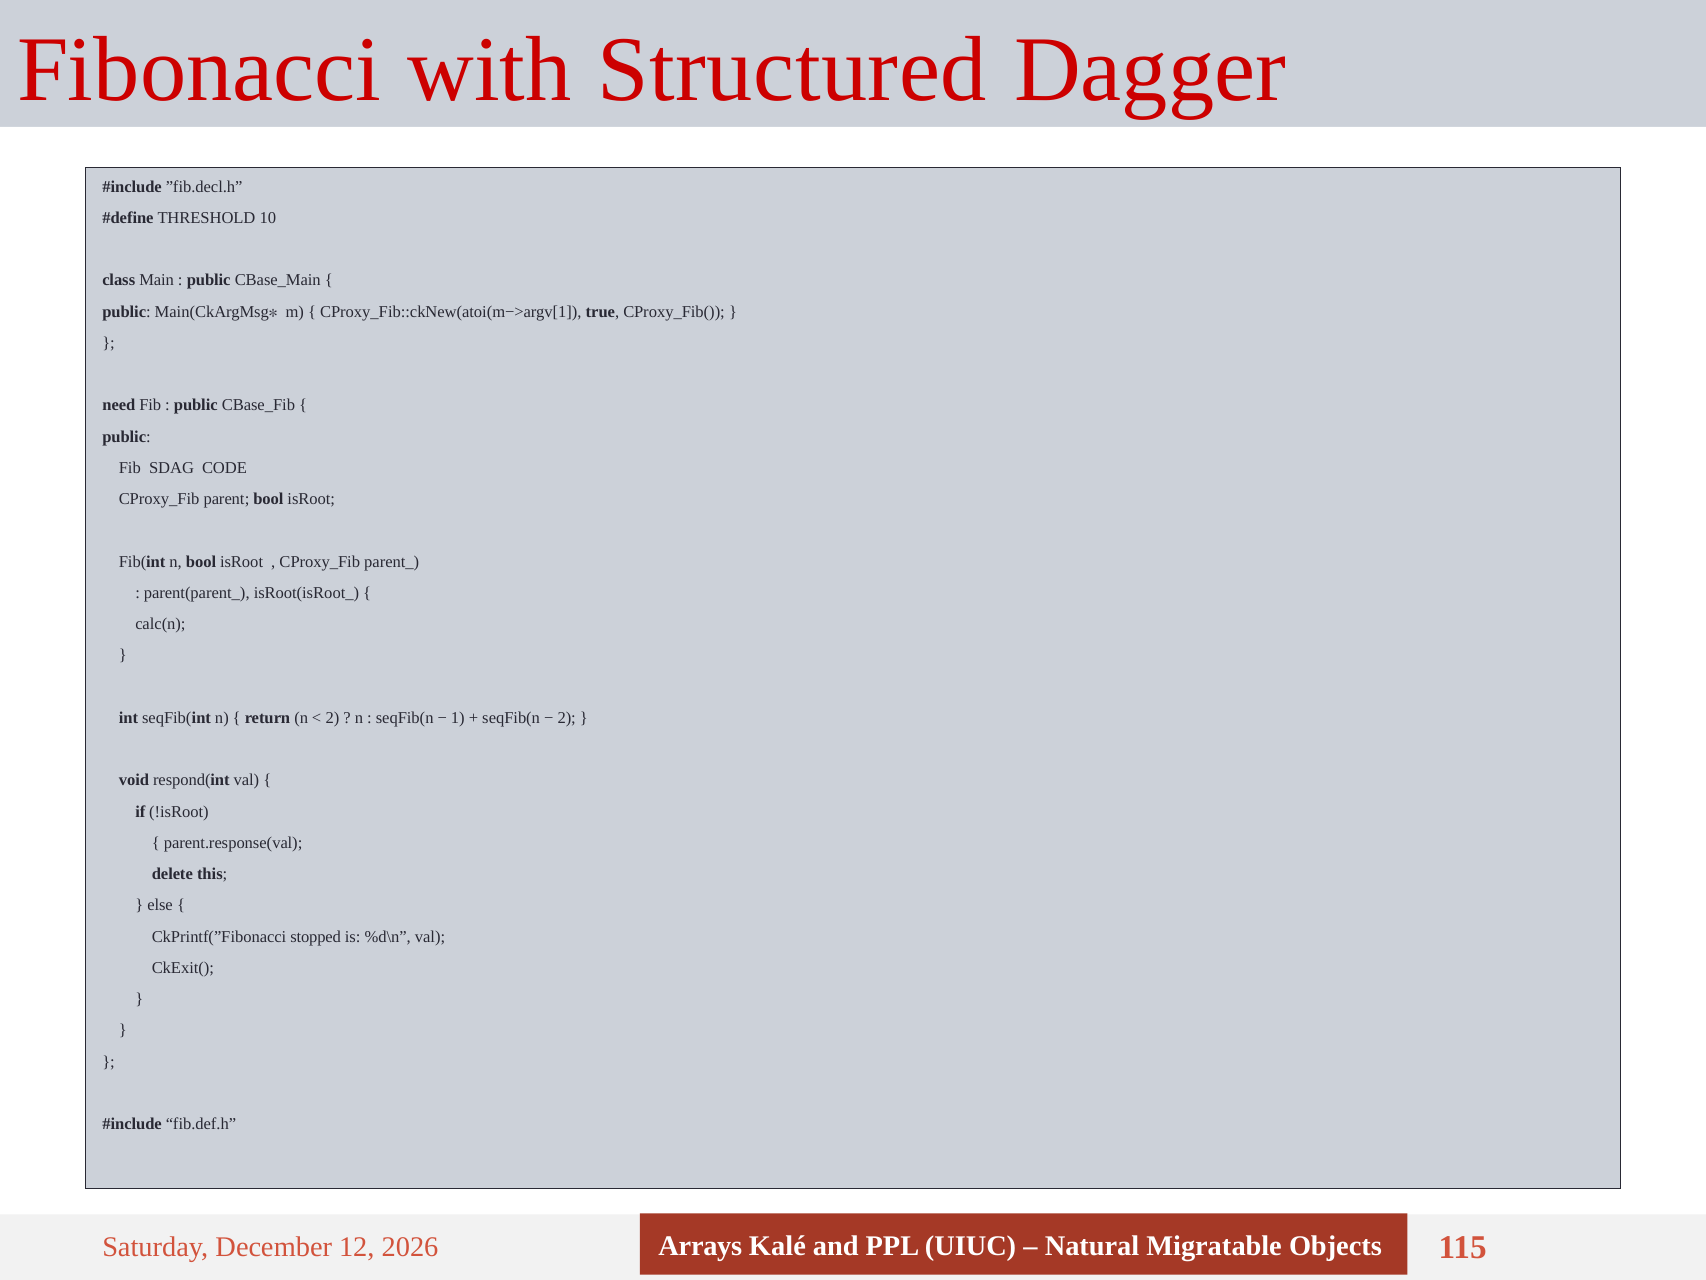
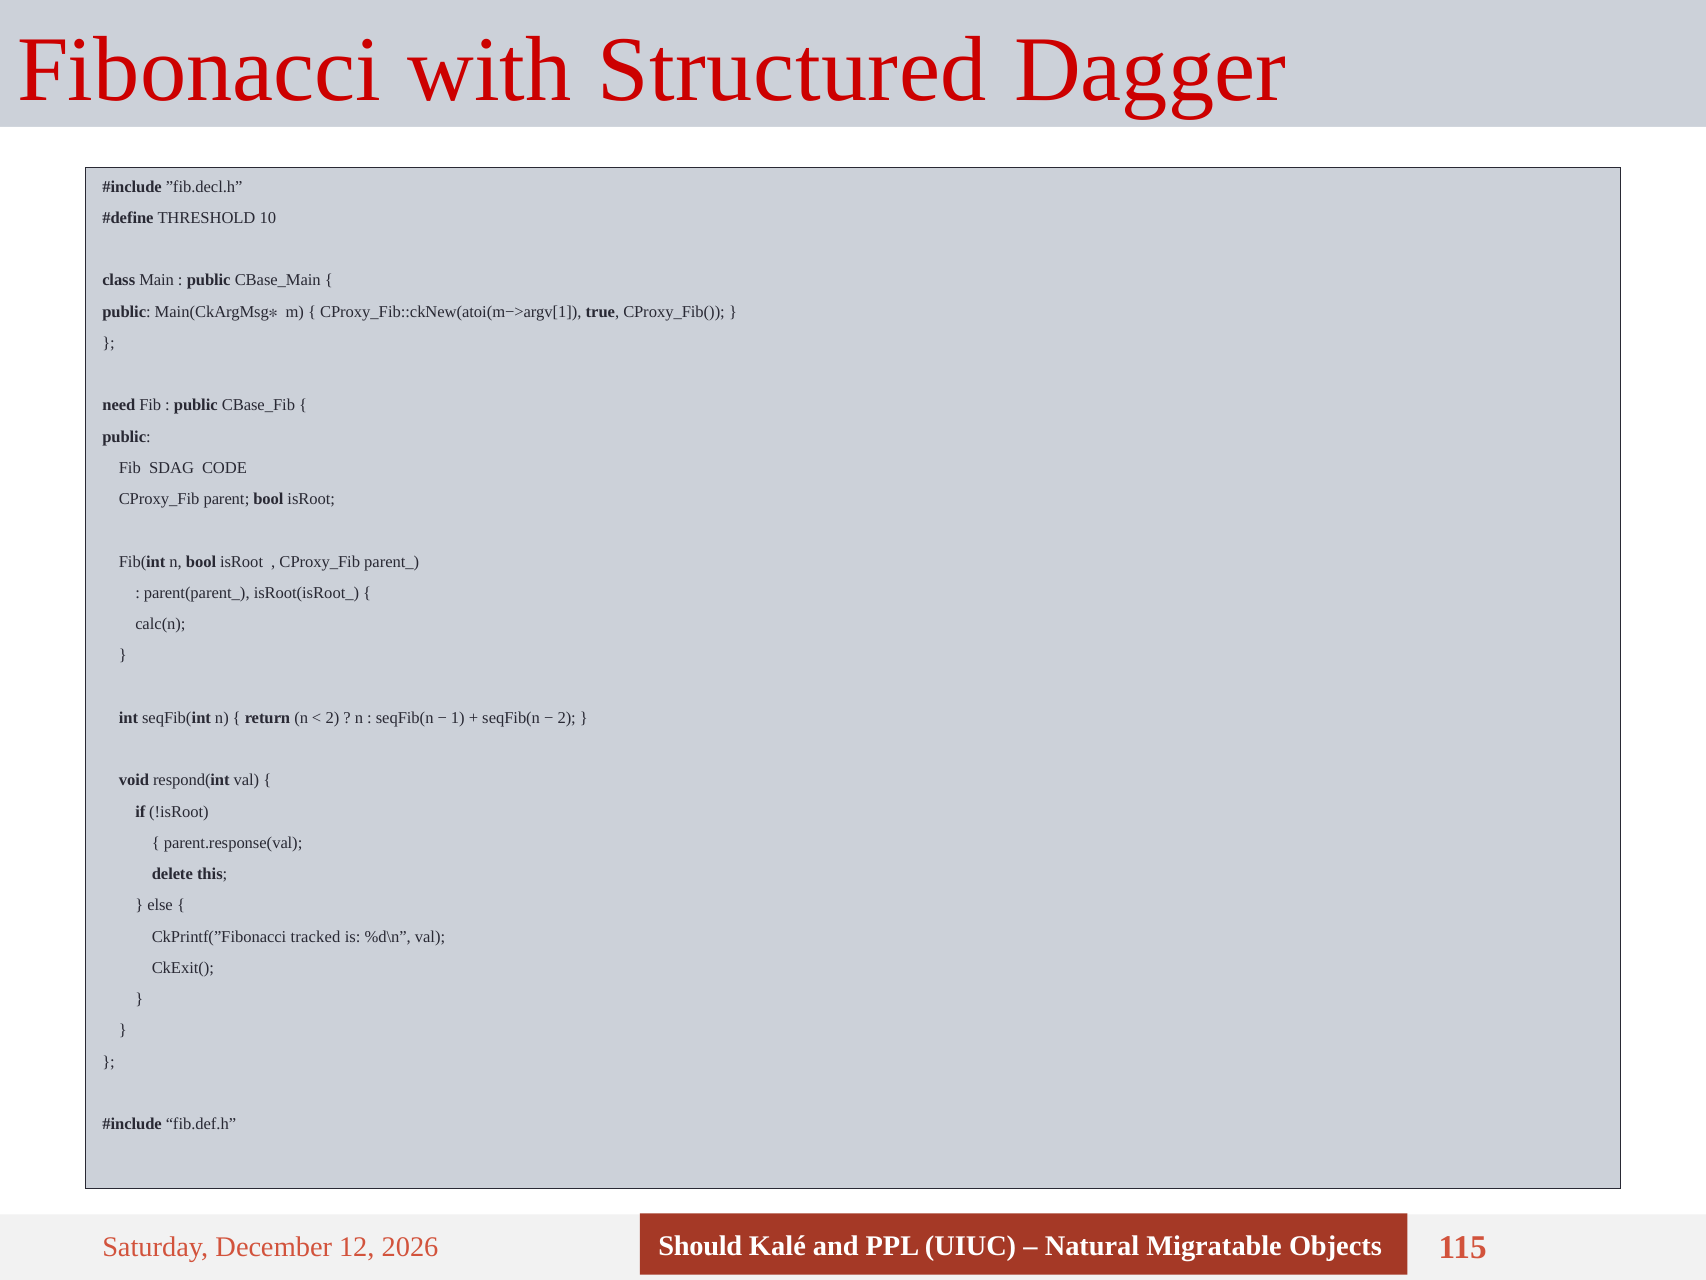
stopped: stopped -> tracked (316, 936)
Arrays: Arrays -> Should (700, 1245)
